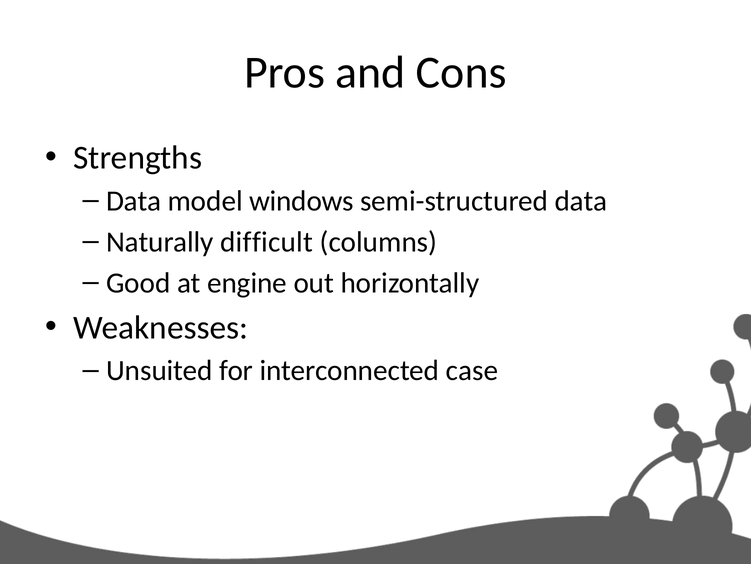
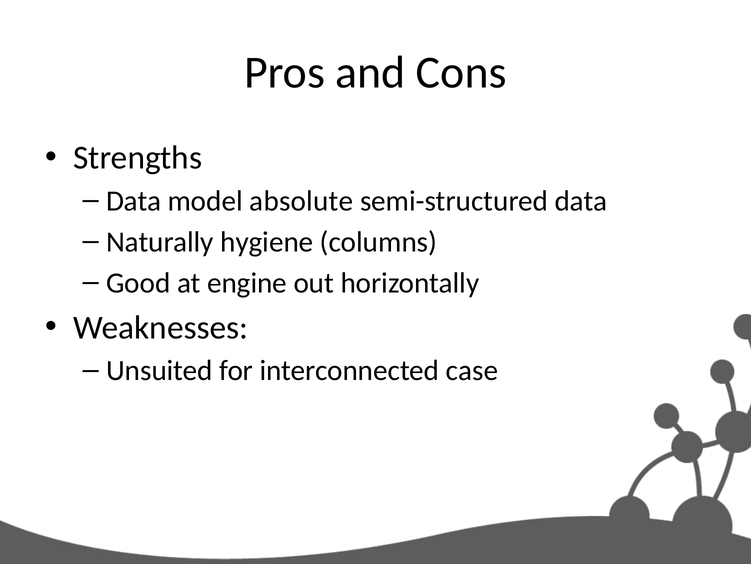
windows: windows -> absolute (301, 201)
difficult: difficult -> hygiene (267, 242)
